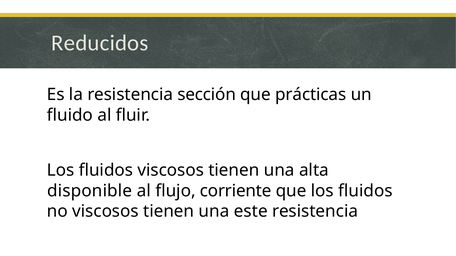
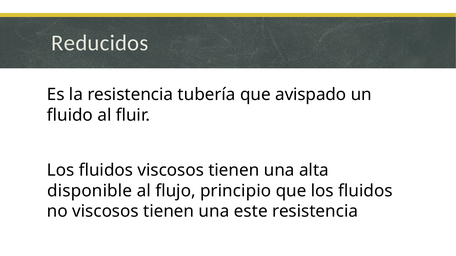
sección: sección -> tubería (207, 95)
prácticas: prácticas -> avispado (311, 95)
corriente: corriente -> principio (236, 191)
